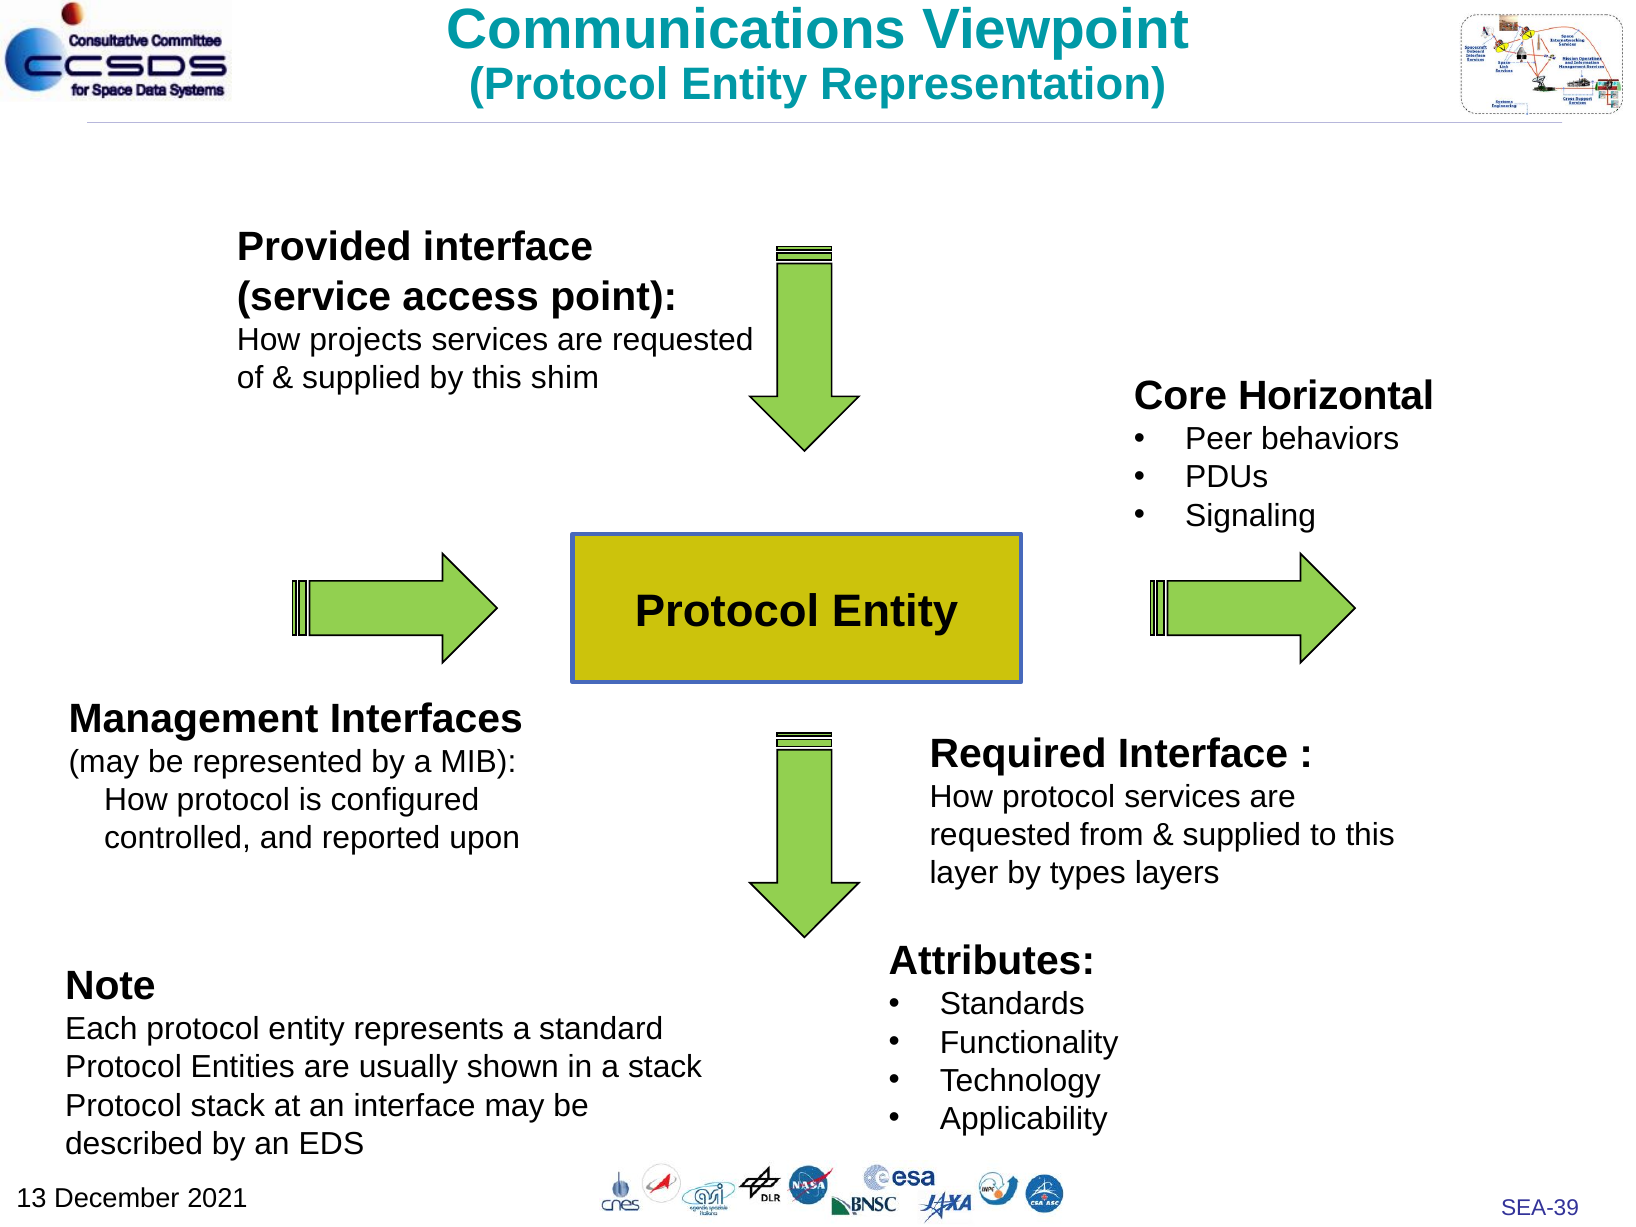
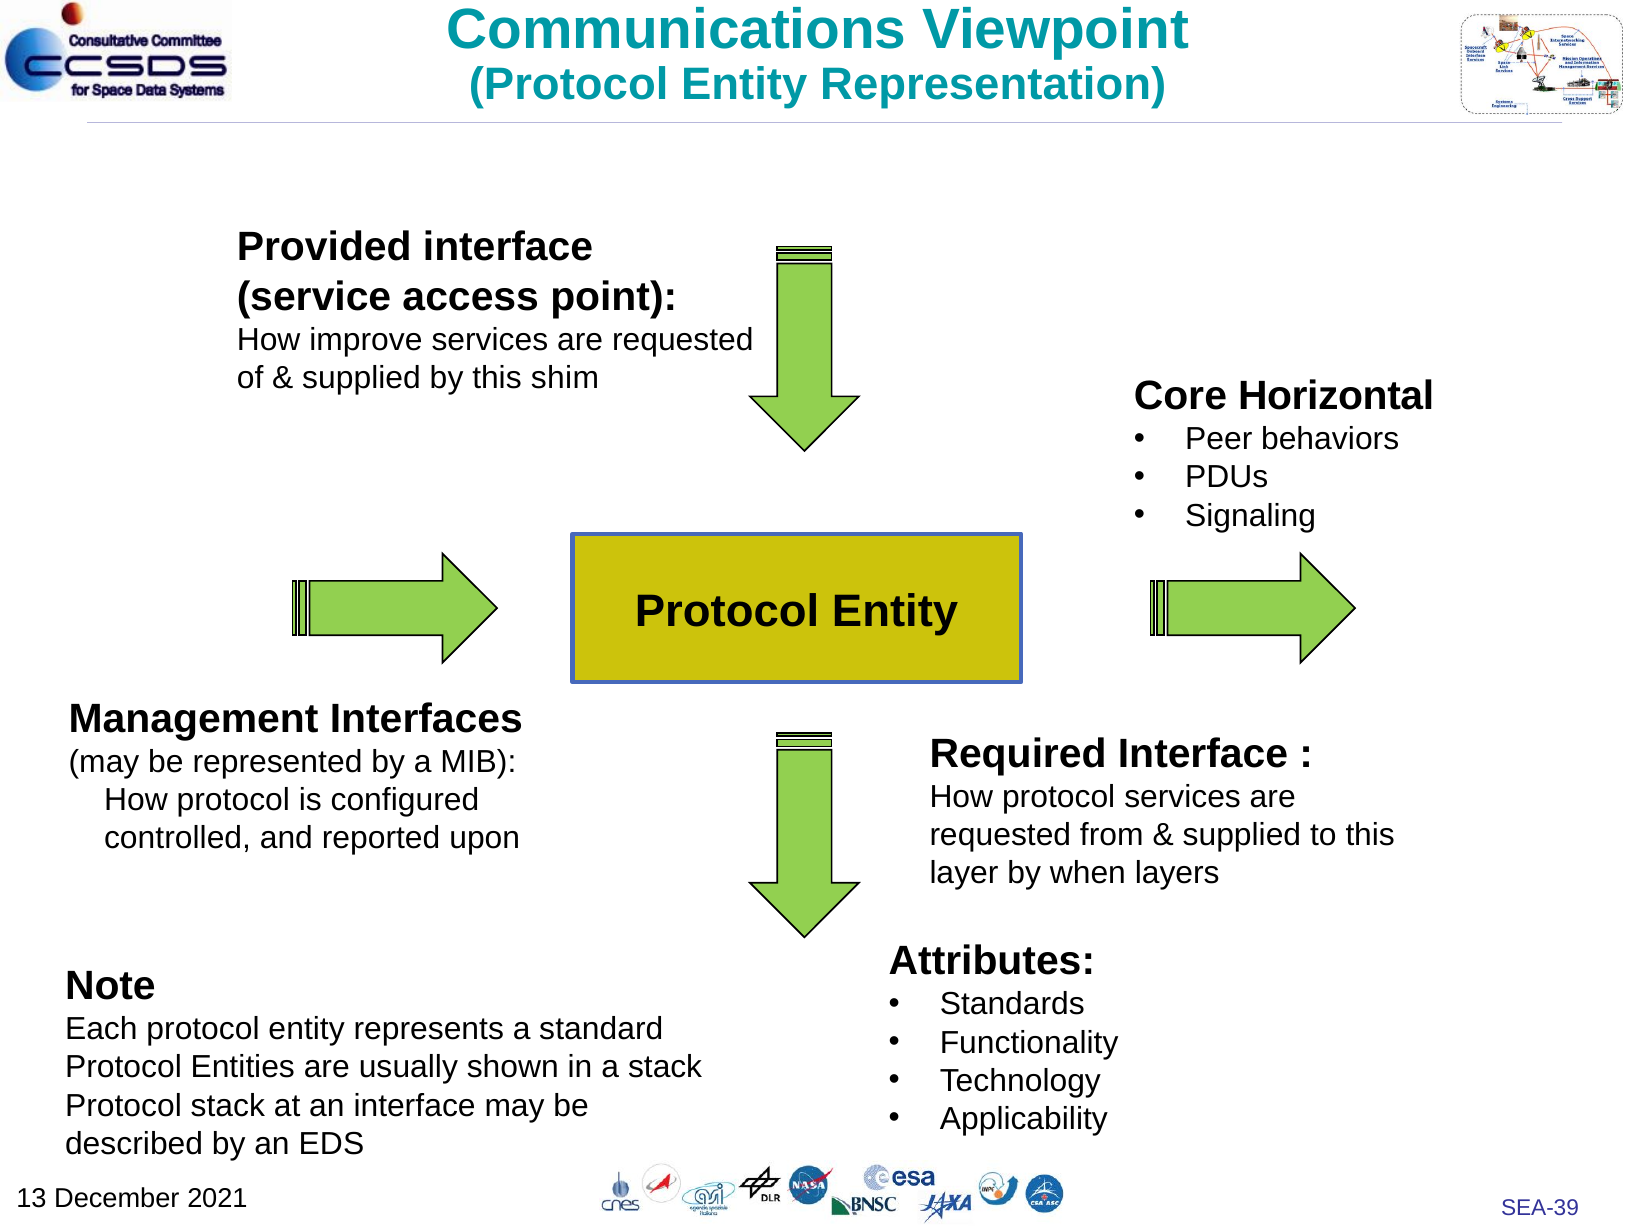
projects: projects -> improve (366, 340)
types: types -> when (1088, 873)
